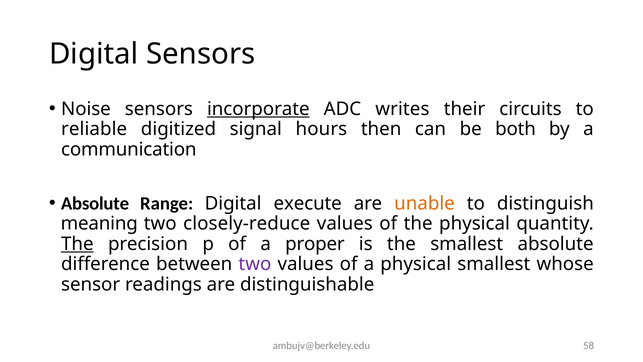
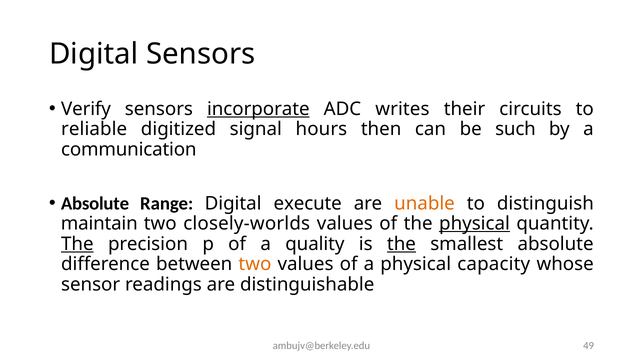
Noise: Noise -> Verify (86, 109)
both: both -> such (516, 129)
meaning: meaning -> maintain (99, 223)
closely-reduce: closely-reduce -> closely-worlds (247, 223)
physical underline: none -> present (474, 223)
proper: proper -> quality (315, 244)
the underline: none -> present (401, 244)
two colour: purple -> orange (255, 264)
physical smallest: smallest -> capacity (494, 264)
58: 58 -> 49 (589, 345)
